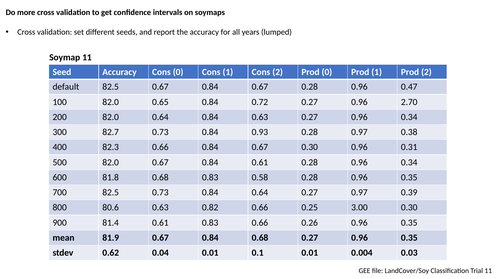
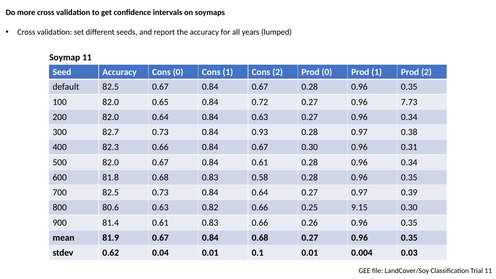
0.67 0.28 0.96 0.47: 0.47 -> 0.35 (409, 87)
2.70: 2.70 -> 7.73 (409, 102)
3.00: 3.00 -> 9.15 (359, 208)
